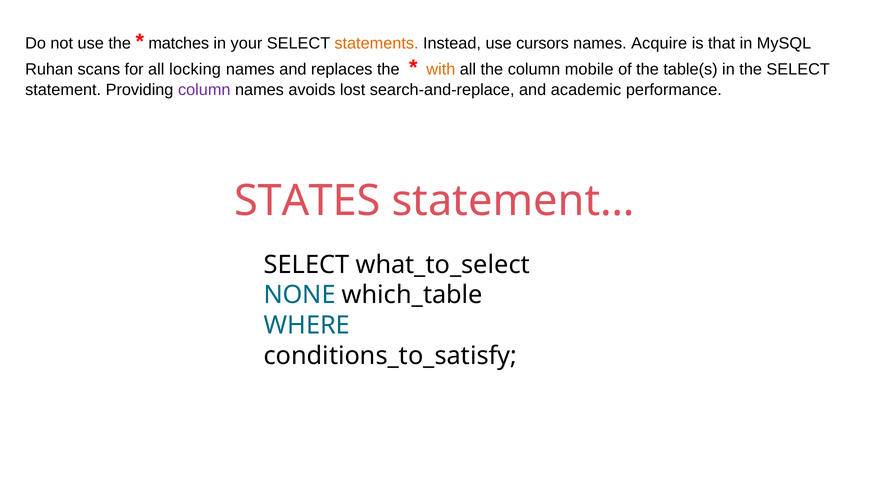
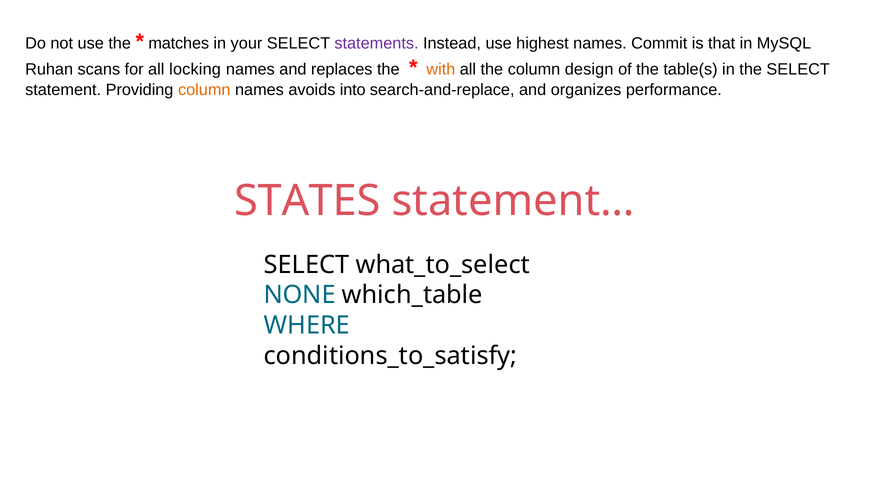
statements colour: orange -> purple (376, 43)
cursors: cursors -> highest (542, 43)
Acquire: Acquire -> Commit (659, 43)
mobile: mobile -> design (589, 69)
column colour: purple -> orange (204, 90)
lost: lost -> into (353, 90)
academic: academic -> organizes (586, 90)
